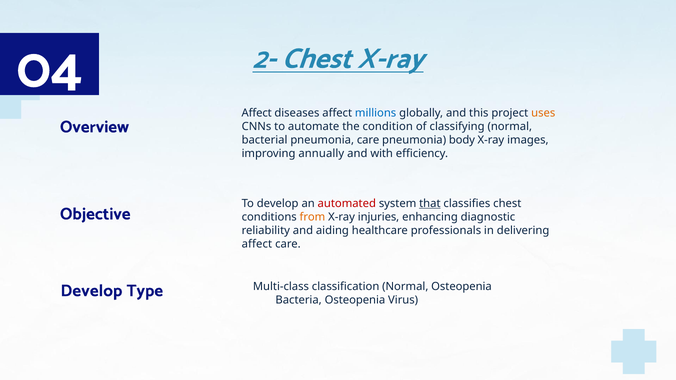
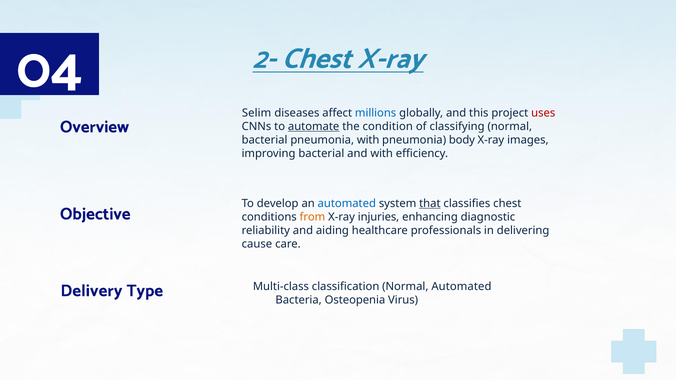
Affect: Affect -> Selim (257, 113)
uses colour: orange -> red (543, 113)
automate underline: none -> present (314, 127)
pneumonia care: care -> with (368, 140)
improving annually: annually -> bacterial (321, 154)
automated colour: red -> blue (347, 204)
affect: affect -> cause (257, 244)
Normal Osteopenia: Osteopenia -> Automated (461, 287)
Develop: Develop -> Delivery (91, 291)
